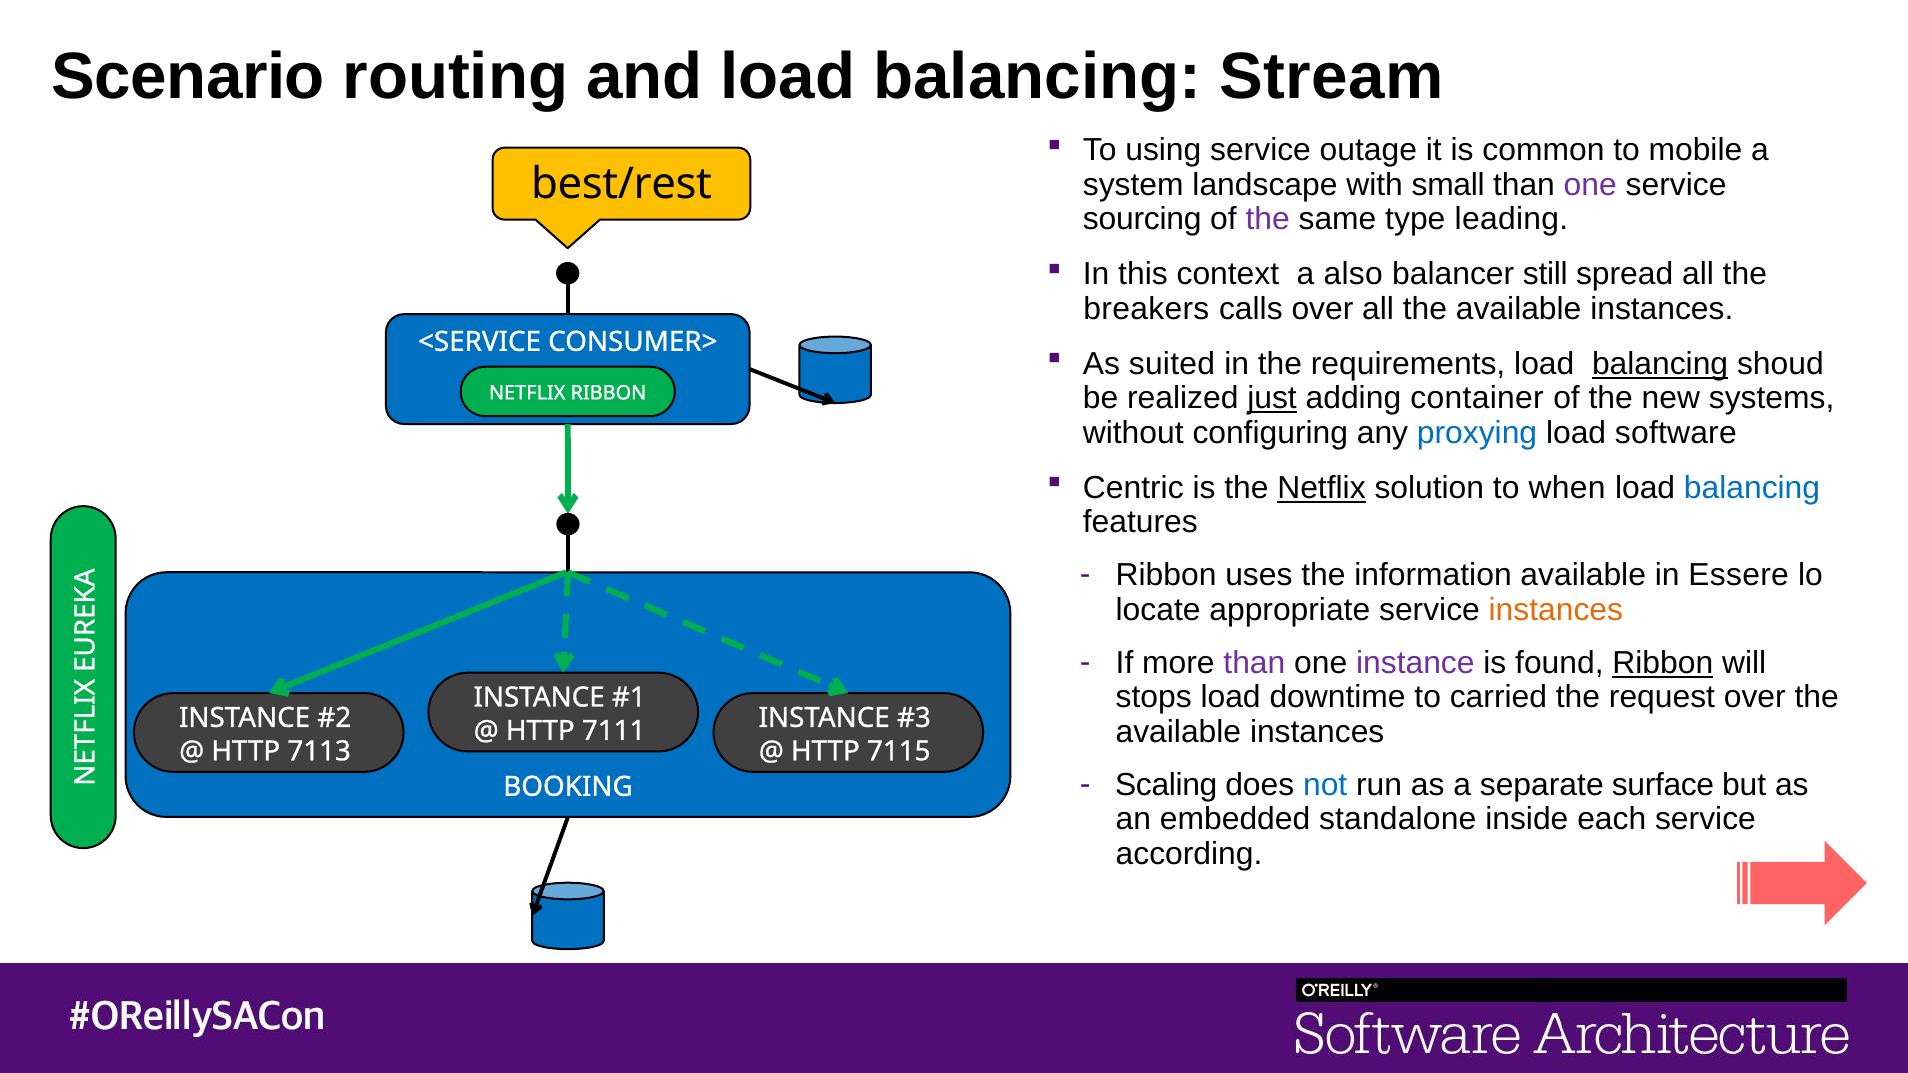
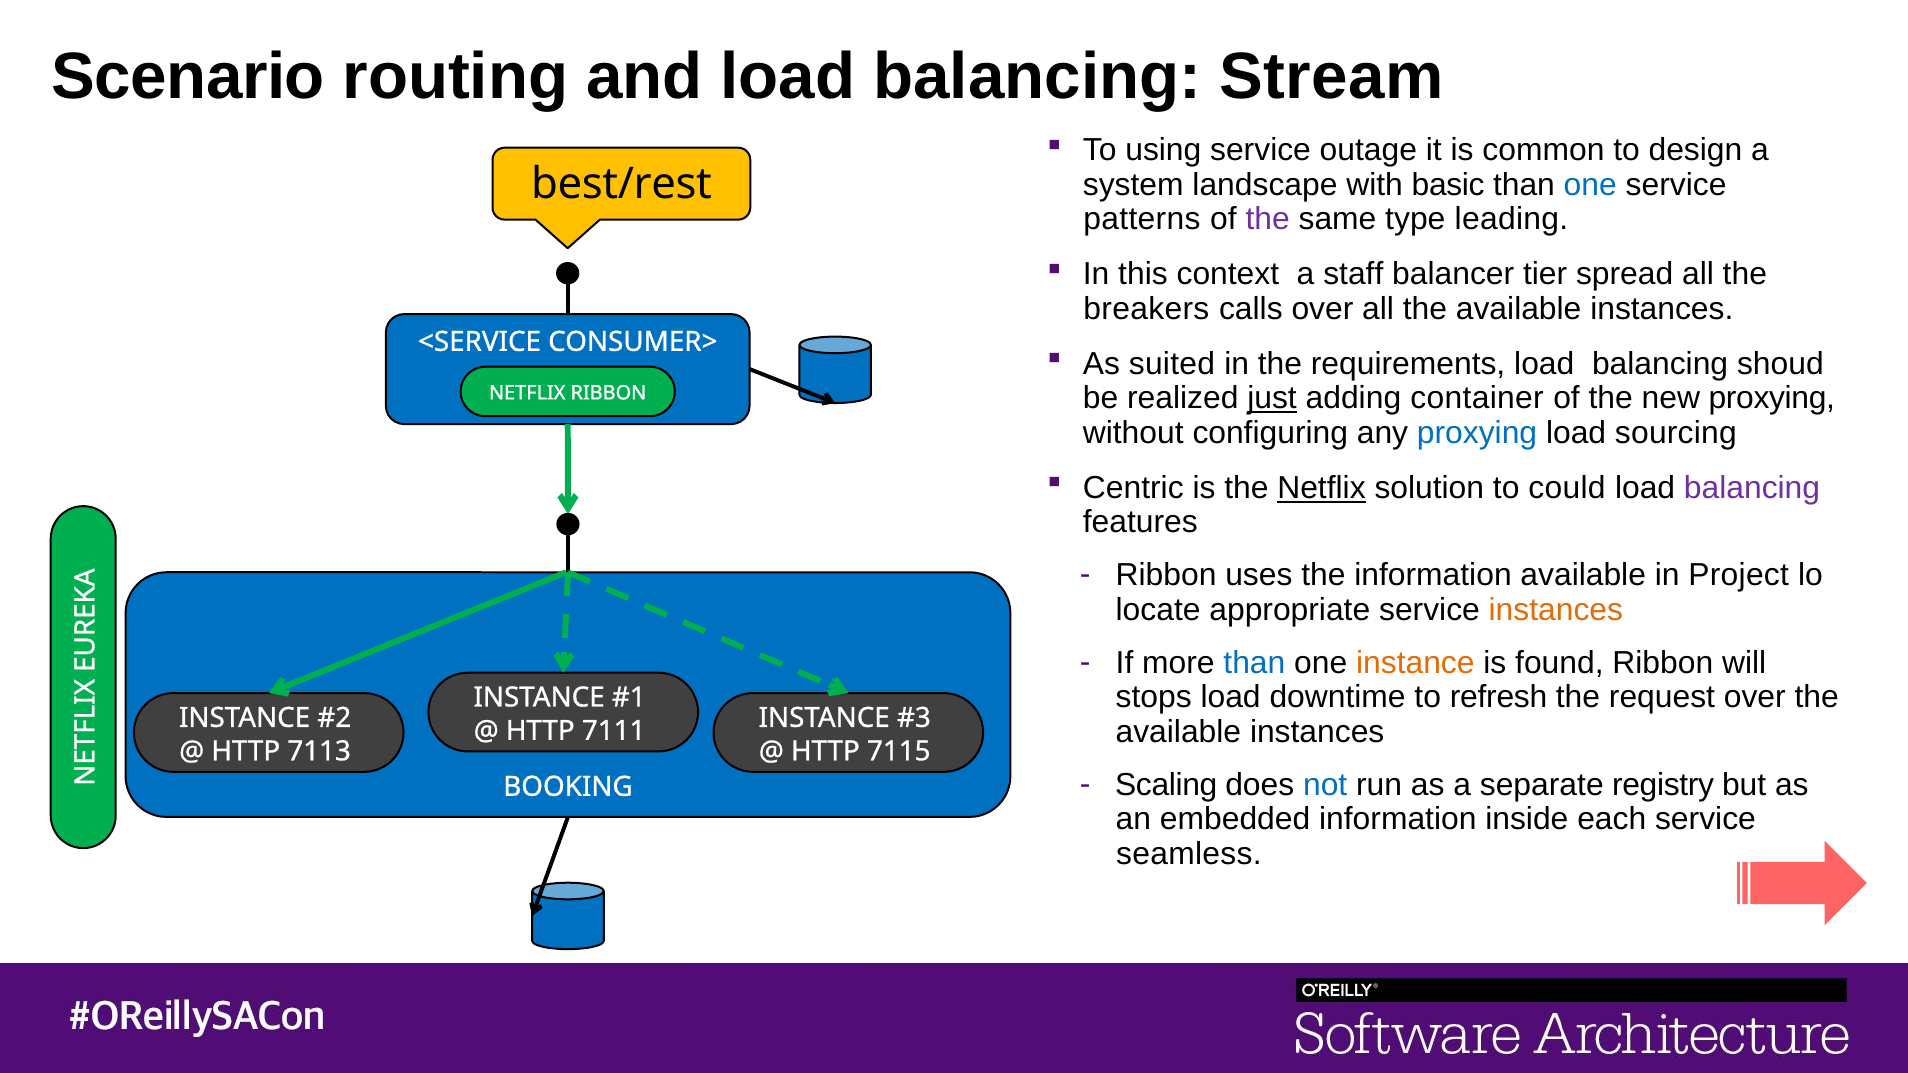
mobile: mobile -> design (1695, 150)
small: small -> basic (1448, 185)
one colour: purple -> blue (1590, 185)
sourcing: sourcing -> patterns (1142, 219)
also: also -> staff (1353, 274)
still: still -> tier (1545, 274)
balancing underline: present -> none (1660, 364)
new systems: systems -> proxying (1772, 398)
software: software -> sourcing (1676, 433)
when: when -> could (1567, 488)
balancing colour: blue -> purple (1752, 488)
Essere: Essere -> Project (1739, 576)
than colour: purple -> blue (1254, 663)
instance colour: purple -> orange (1415, 663)
Ribbon underline: present -> none (1663, 663)
carried: carried -> refresh (1499, 698)
surface: surface -> registry (1663, 785)
embedded standalone: standalone -> information (1398, 820)
according: according -> seamless (1189, 854)
